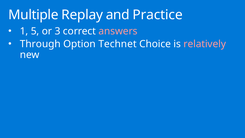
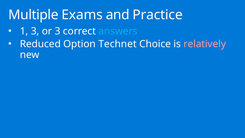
Replay: Replay -> Exams (82, 15)
1 5: 5 -> 3 (35, 31)
answers colour: pink -> light blue (118, 31)
Through: Through -> Reduced (40, 44)
